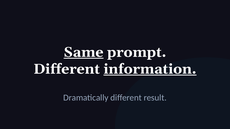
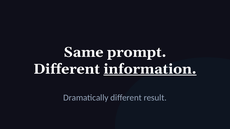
Same underline: present -> none (84, 52)
